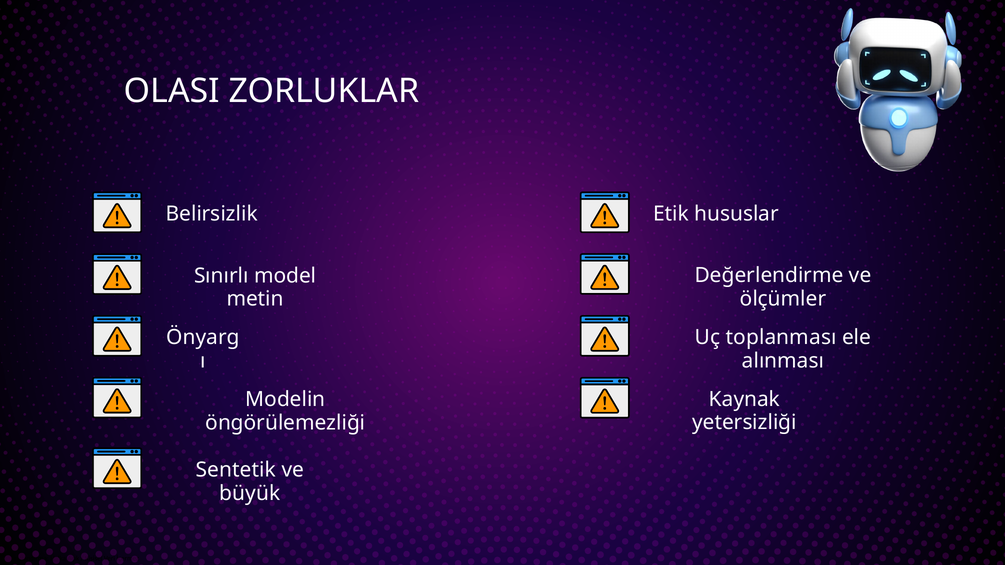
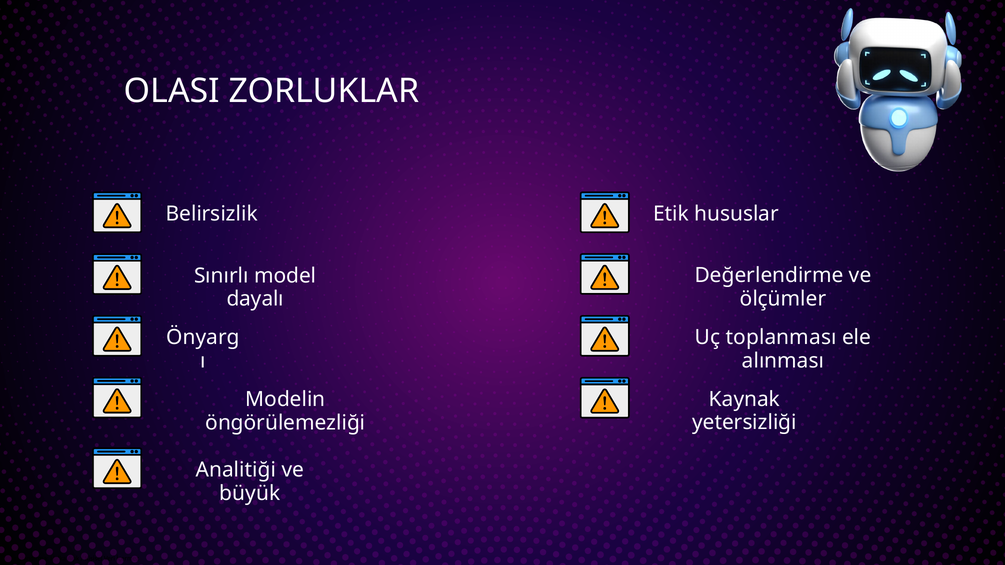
metin: metin -> dayalı (255, 299)
Sentetik: Sentetik -> Analitiği (236, 470)
